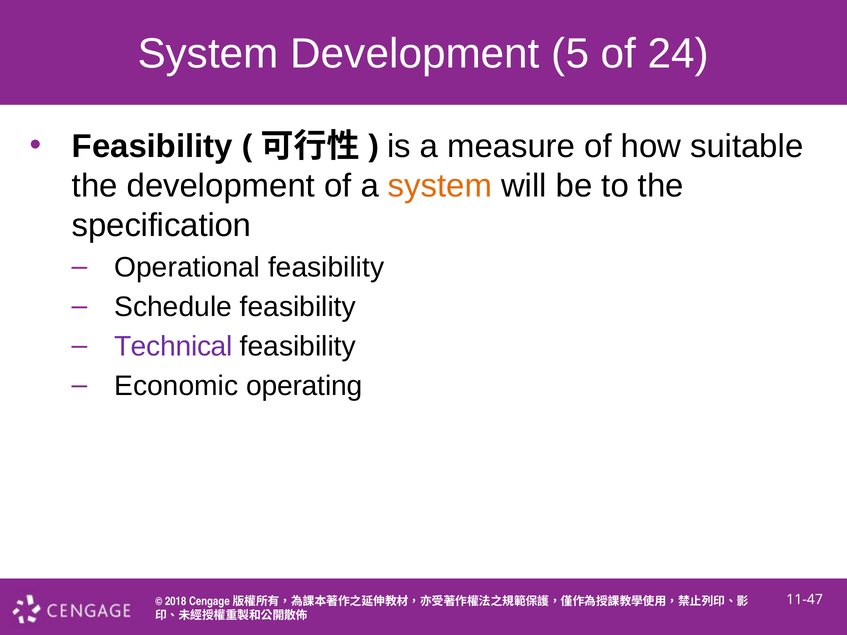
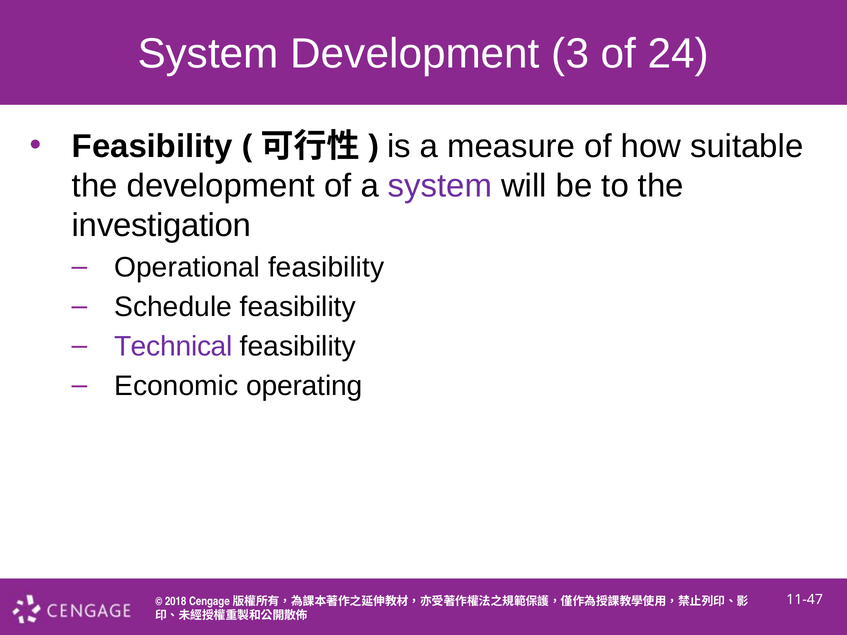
5: 5 -> 3 (570, 54)
system colour: orange -> purple (440, 186)
specification: specification -> investigation (162, 225)
